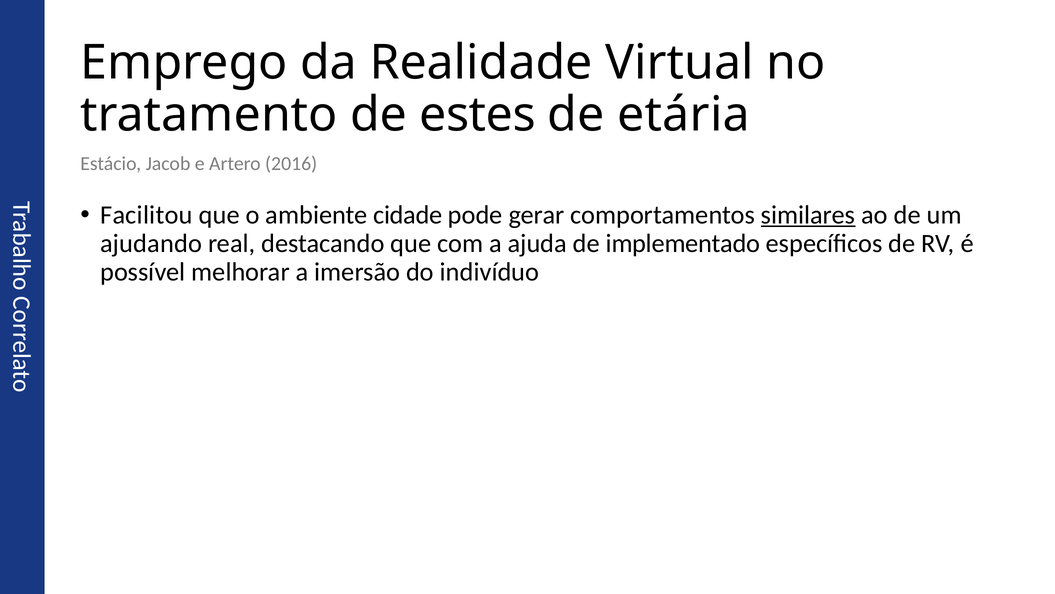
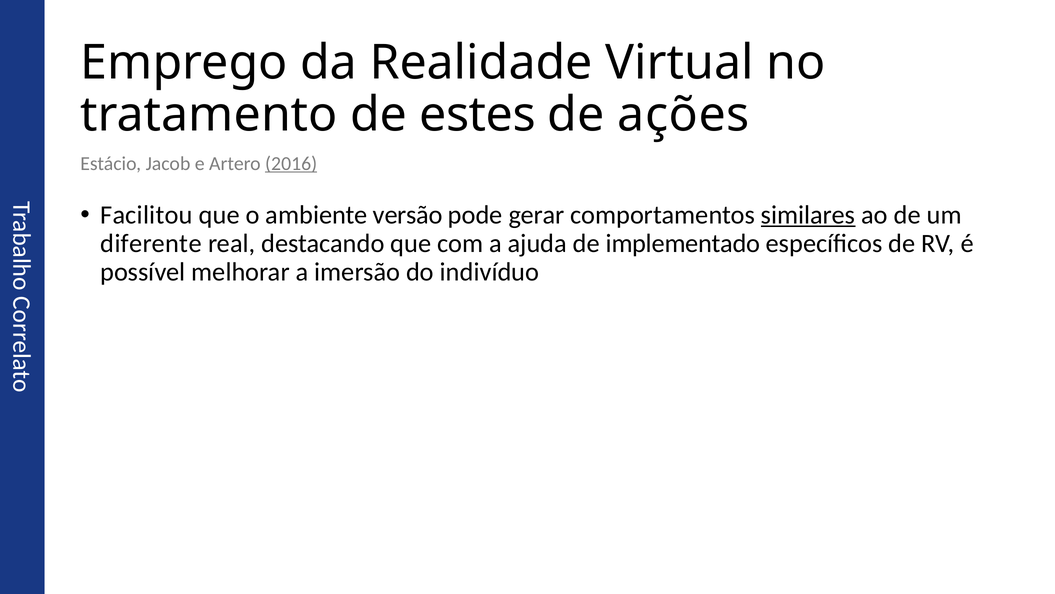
etária: etária -> ações (683, 115)
2016 underline: none -> present (291, 163)
cidade: cidade -> versão (408, 215)
ajudando: ajudando -> diferente (151, 243)
